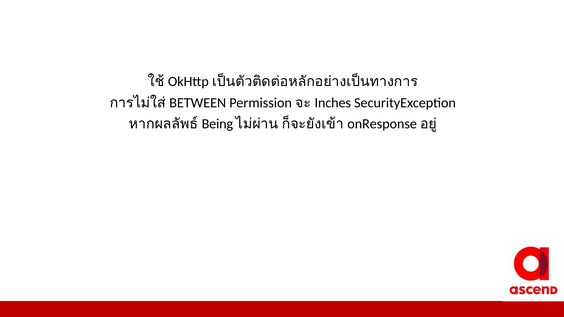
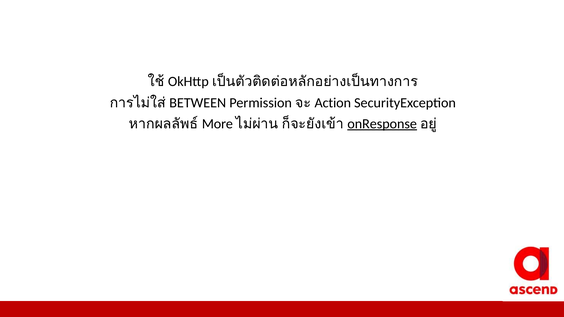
Inches: Inches -> Action (333, 103)
Being: Being -> More (217, 124)
onResponse underline: none -> present (382, 124)
